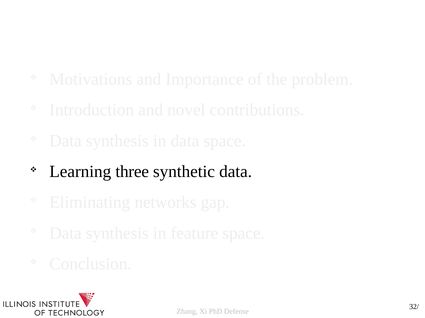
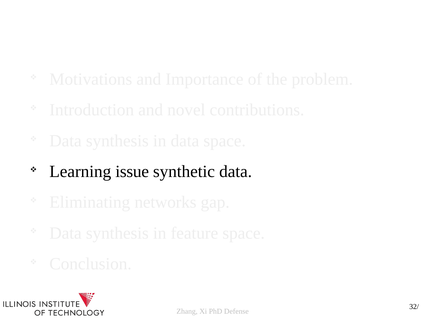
three: three -> issue (132, 172)
